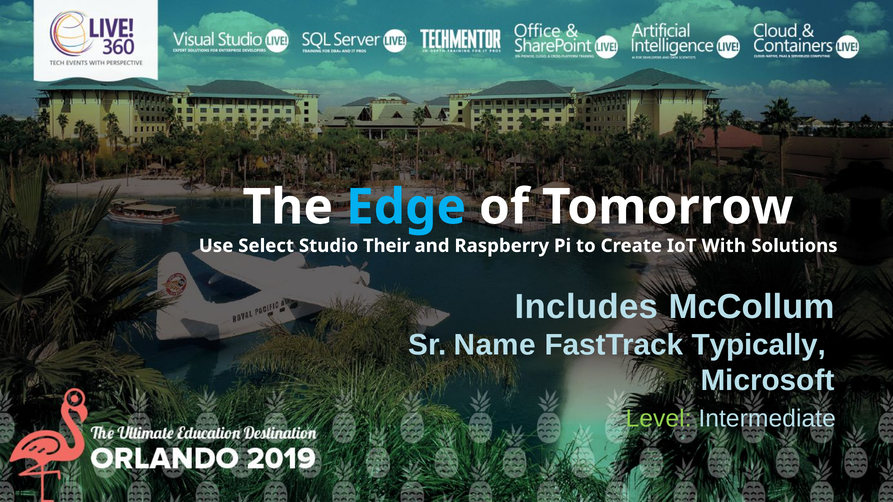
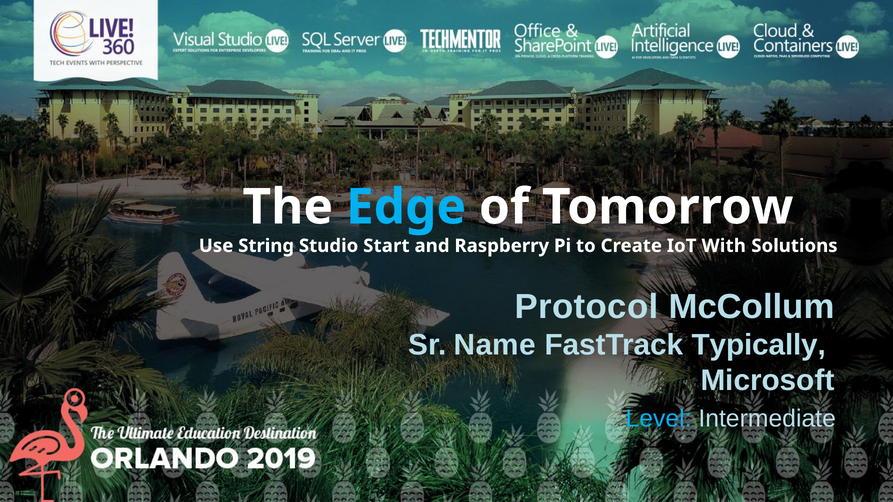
Select: Select -> String (266, 246)
Their: Their -> Start (386, 246)
Includes: Includes -> Protocol (587, 307)
Level colour: light green -> light blue (659, 419)
